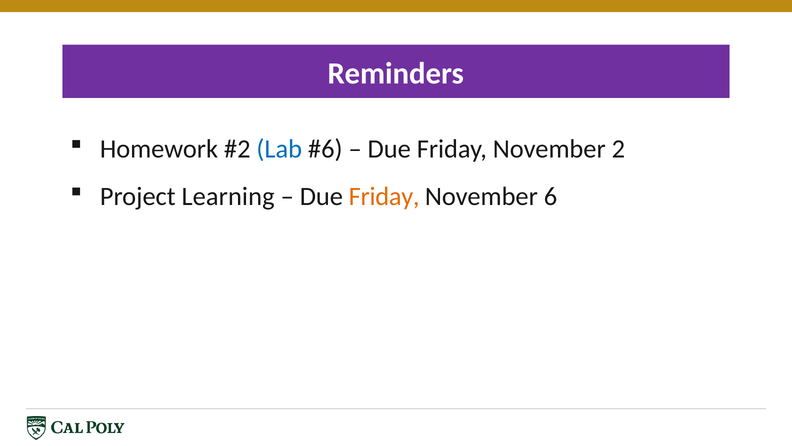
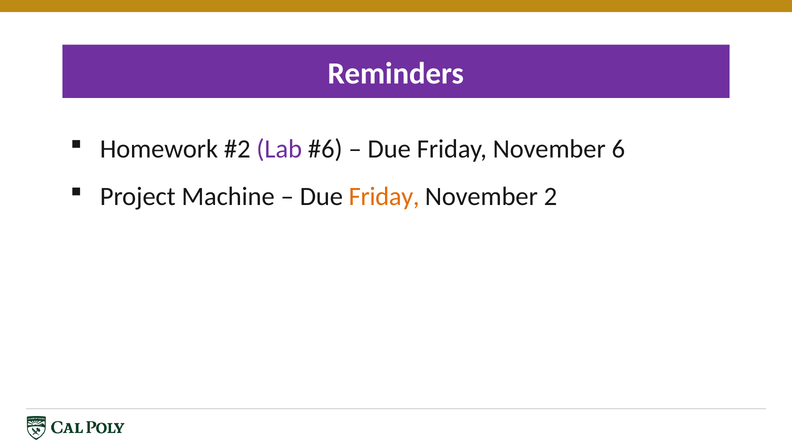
Lab colour: blue -> purple (279, 149)
2: 2 -> 6 (618, 149)
Learning: Learning -> Machine (228, 196)
6: 6 -> 2 (551, 196)
